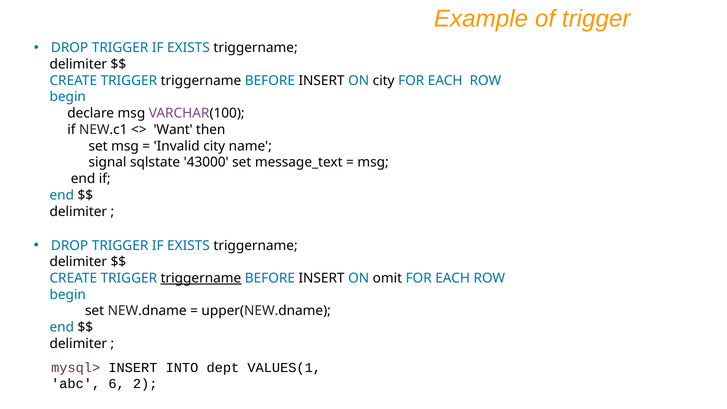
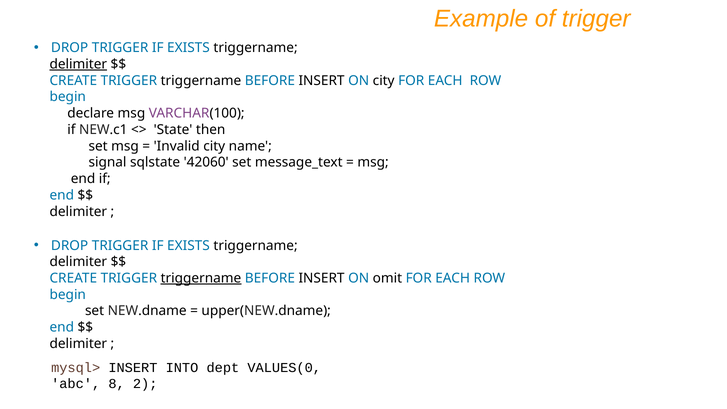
delimiter underline: none -> present (78, 64)
Want: Want -> State (173, 130)
43000: 43000 -> 42060 (206, 162)
VALUES(1: VALUES(1 -> VALUES(0 (284, 368)
6: 6 -> 8 (117, 384)
